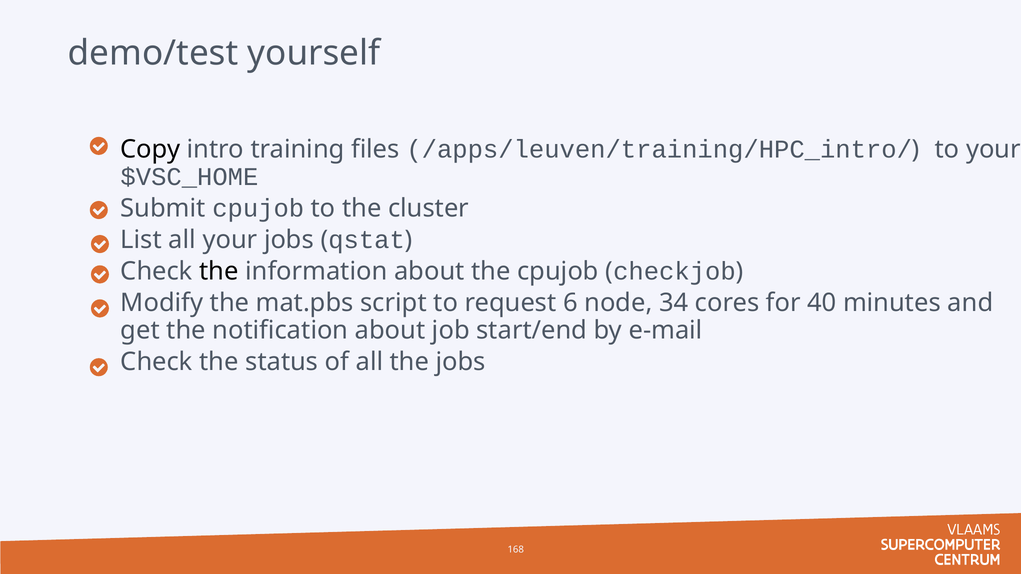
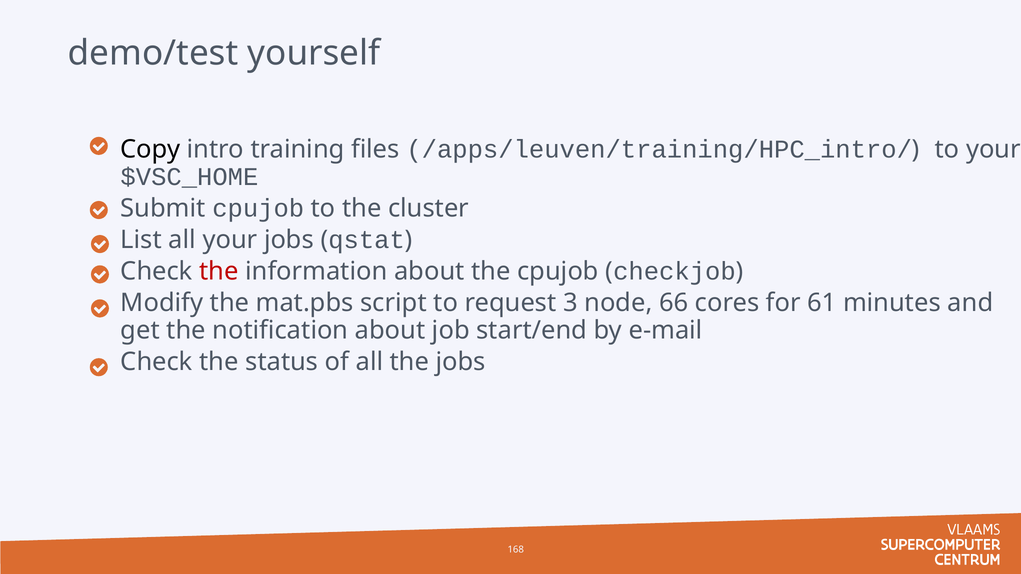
the colour: black -> red (219, 271)
6: 6 -> 3 (570, 303)
34: 34 -> 66 (674, 303)
40: 40 -> 61 (822, 303)
